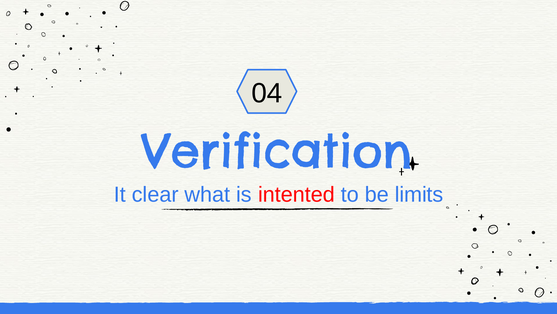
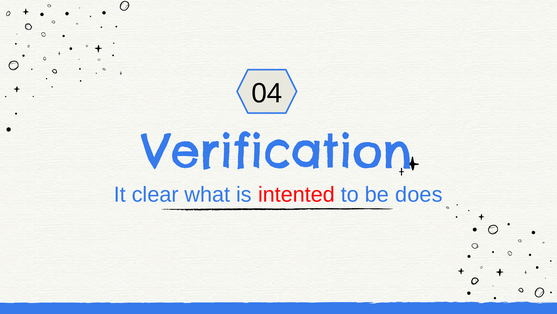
limits: limits -> does (419, 194)
